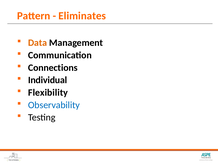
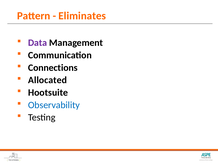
Data colour: orange -> purple (38, 43)
Individual: Individual -> Allocated (48, 80)
Flexibility: Flexibility -> Hootsuite (48, 92)
